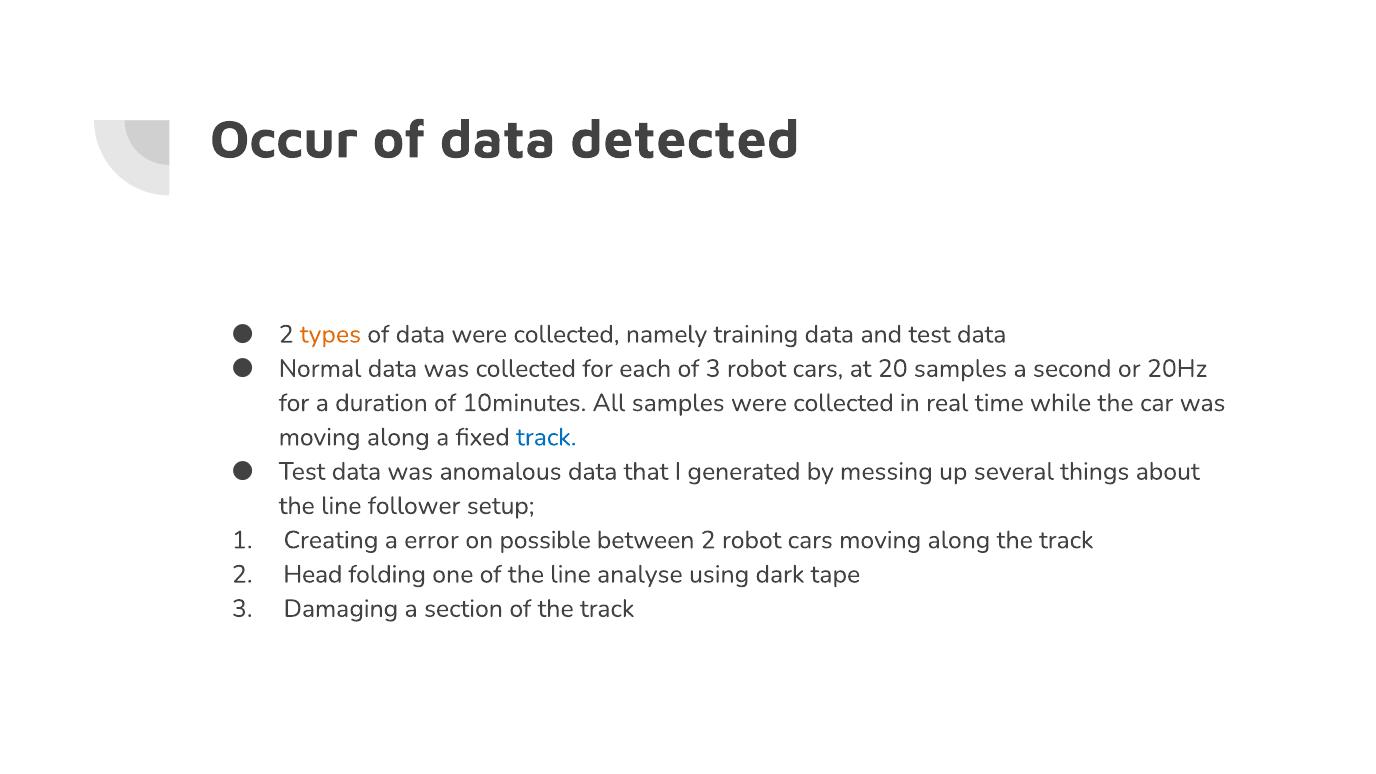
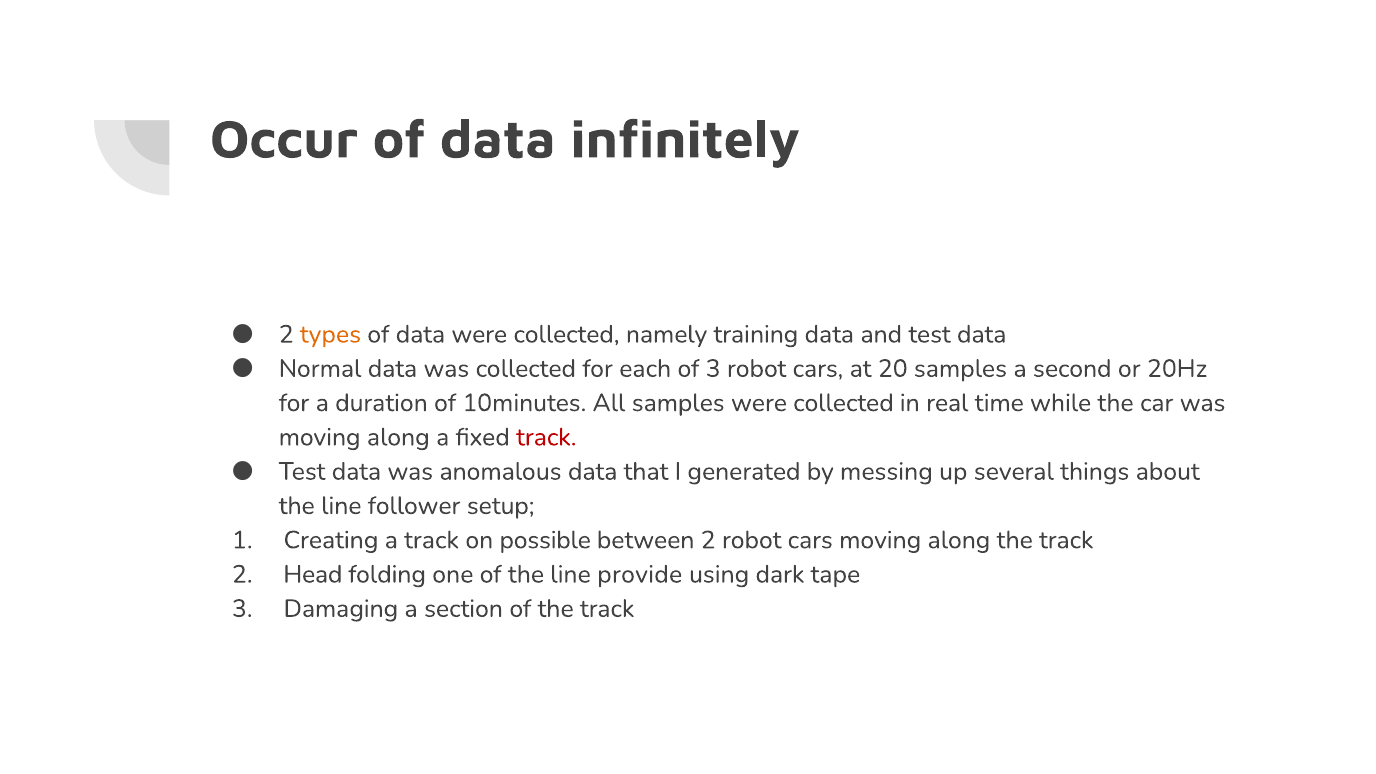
detected: detected -> infinitely (685, 140)
track colour: blue -> red (546, 437)
a error: error -> track (432, 540)
analyse: analyse -> provide (640, 574)
